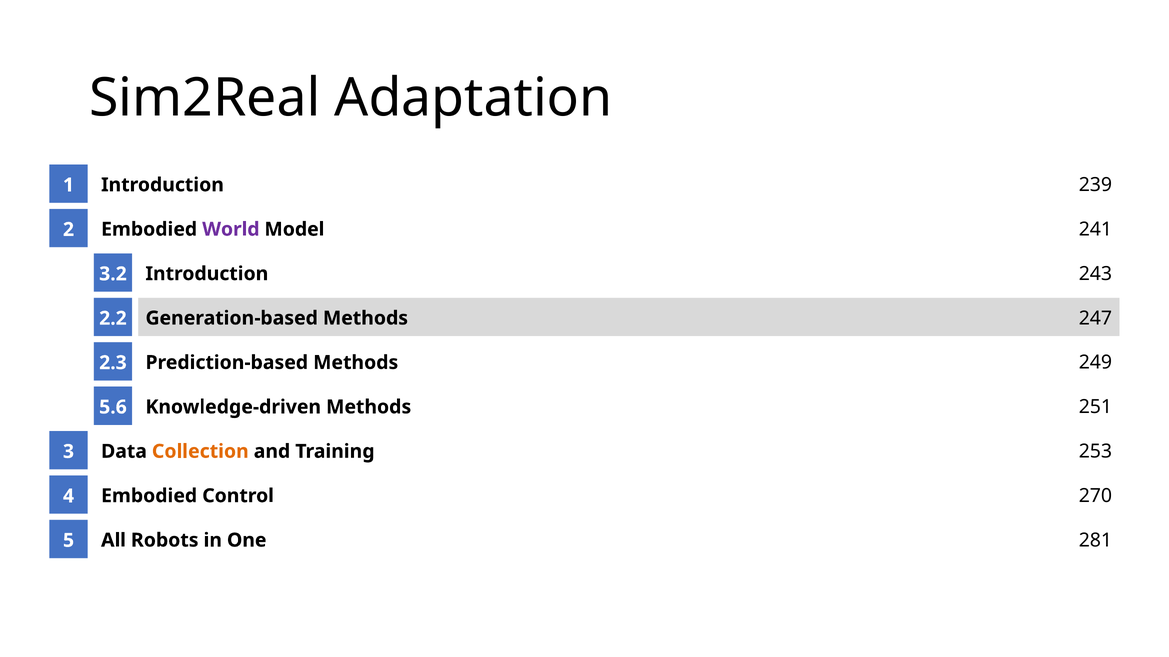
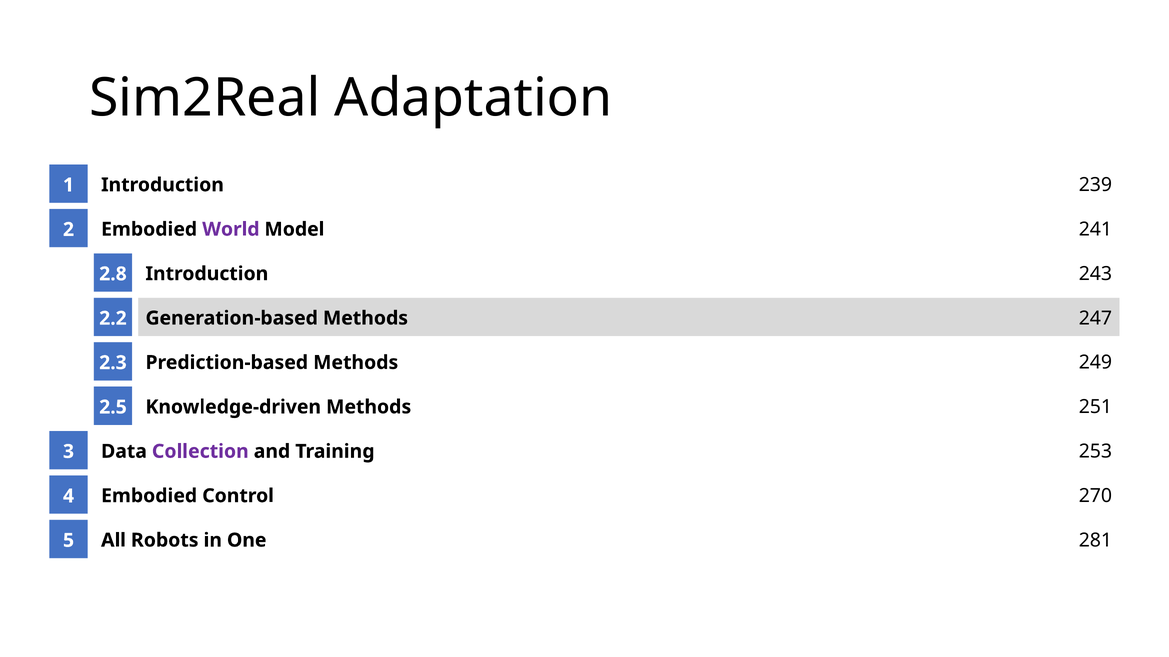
3.2: 3.2 -> 2.8 (113, 274)
5.6: 5.6 -> 2.5 (113, 407)
Collection colour: orange -> purple (200, 452)
